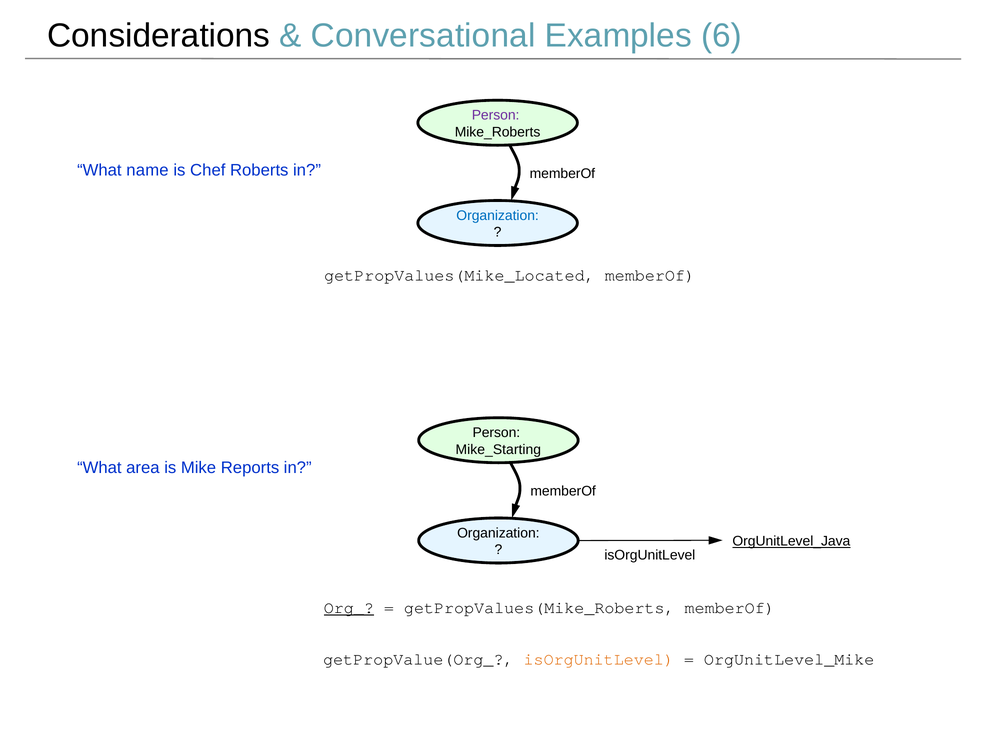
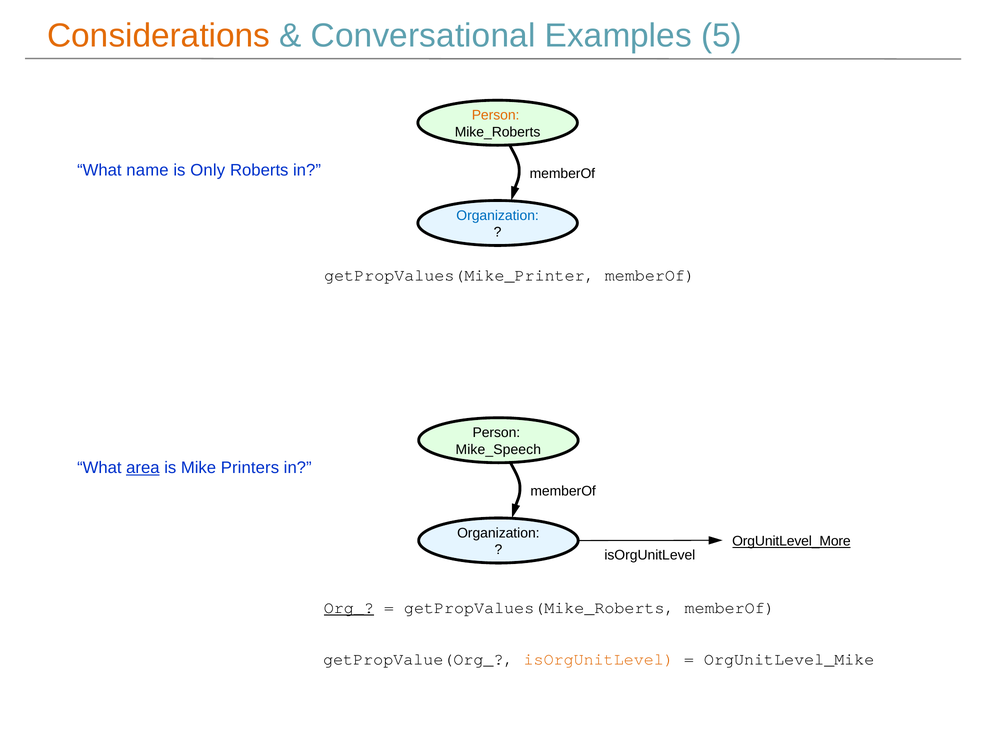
Considerations colour: black -> orange (159, 36)
6: 6 -> 5 (721, 36)
Person colour: purple -> orange (496, 115)
Chef: Chef -> Only (208, 170)
getPropValues(Mike_Located: getPropValues(Mike_Located -> getPropValues(Mike_Printer (459, 275)
Mike_Starting: Mike_Starting -> Mike_Speech (498, 450)
area underline: none -> present (143, 468)
Reports: Reports -> Printers (250, 468)
OrgUnitLevel_Java: OrgUnitLevel_Java -> OrgUnitLevel_More (791, 541)
